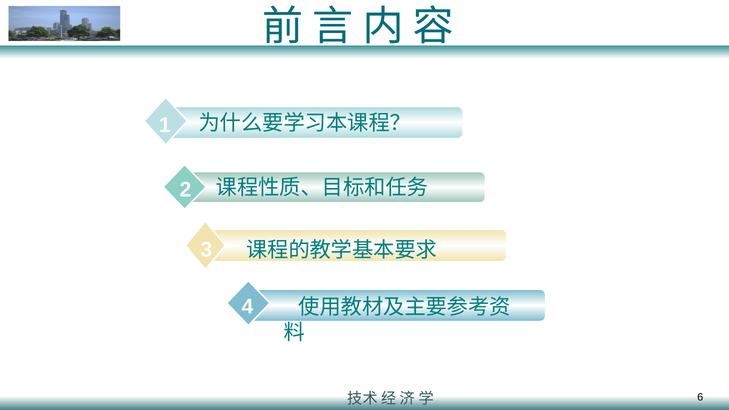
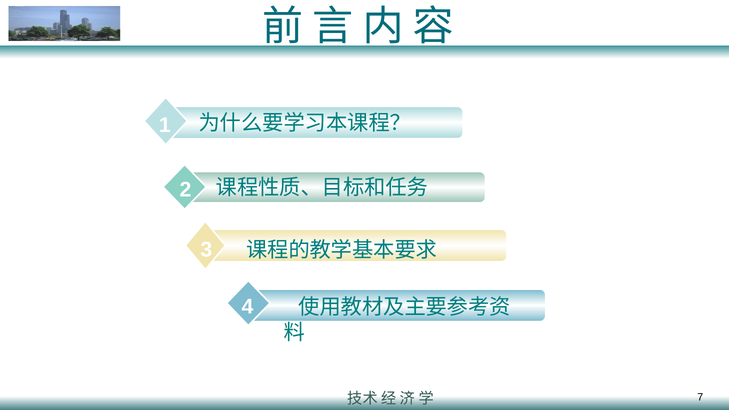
6: 6 -> 7 (700, 397)
